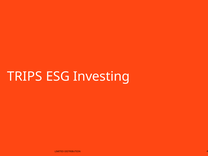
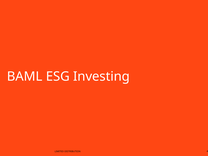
TRIPS: TRIPS -> BAML (25, 76)
